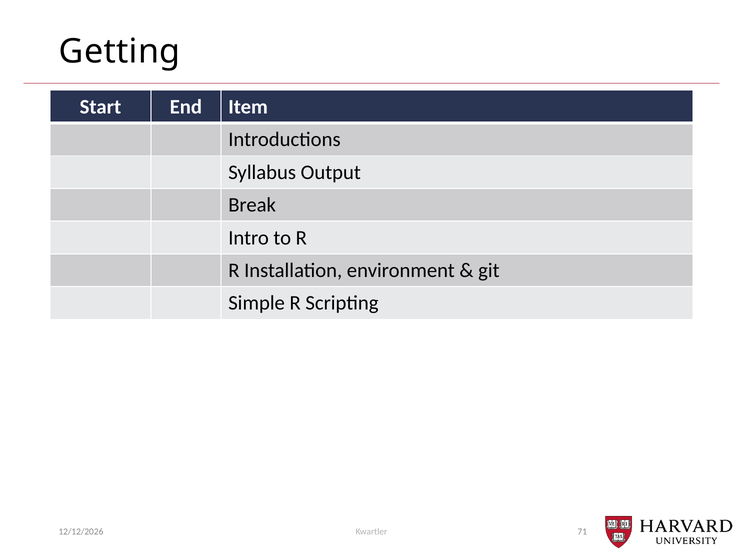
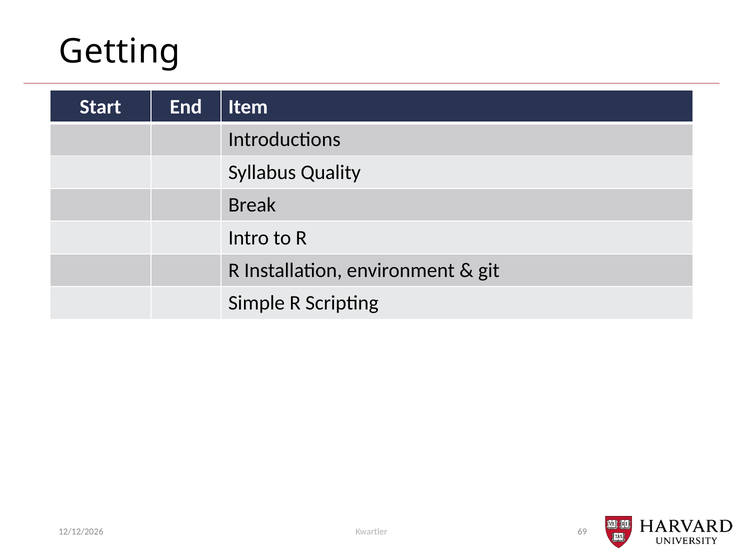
Output: Output -> Quality (331, 172)
71: 71 -> 69 (582, 532)
